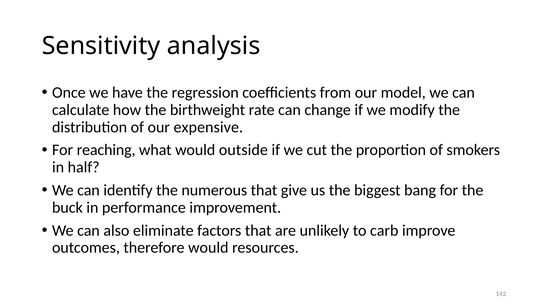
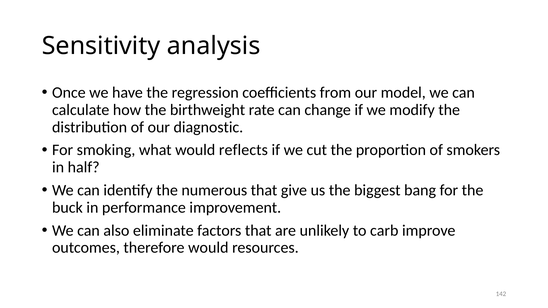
expensive: expensive -> diagnostic (208, 127)
reaching: reaching -> smoking (106, 150)
outside: outside -> reflects (243, 150)
